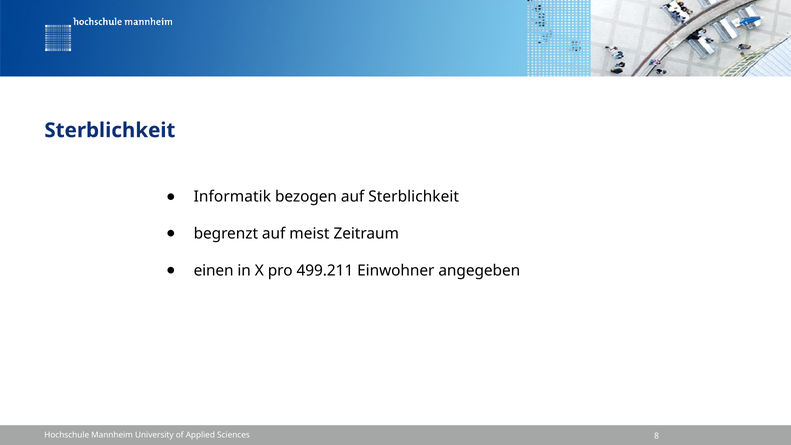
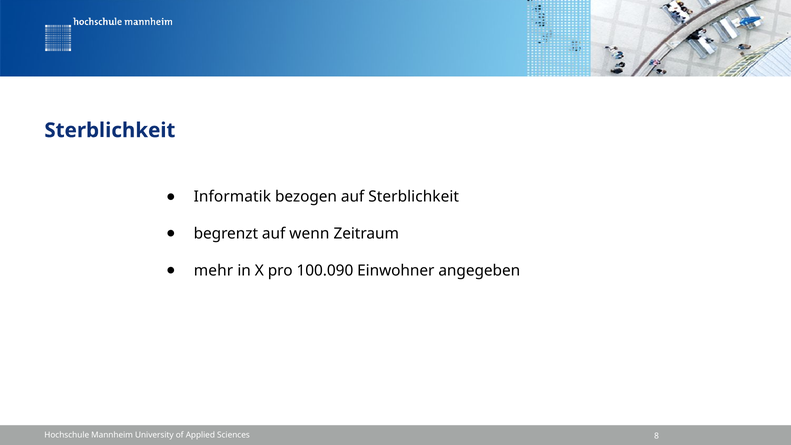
meist: meist -> wenn (309, 234)
einen: einen -> mehr (213, 271)
499.211: 499.211 -> 100.090 (325, 271)
